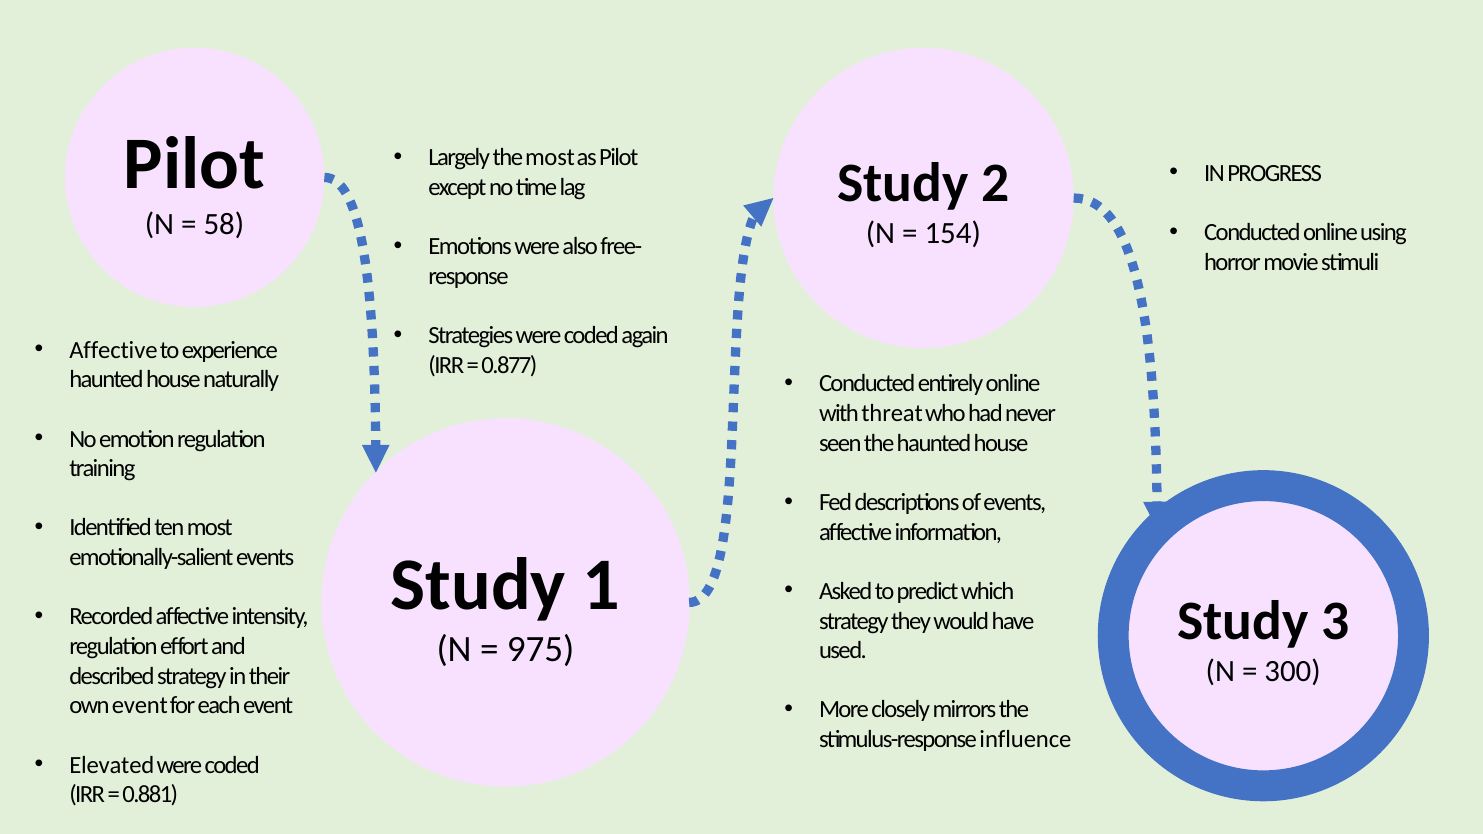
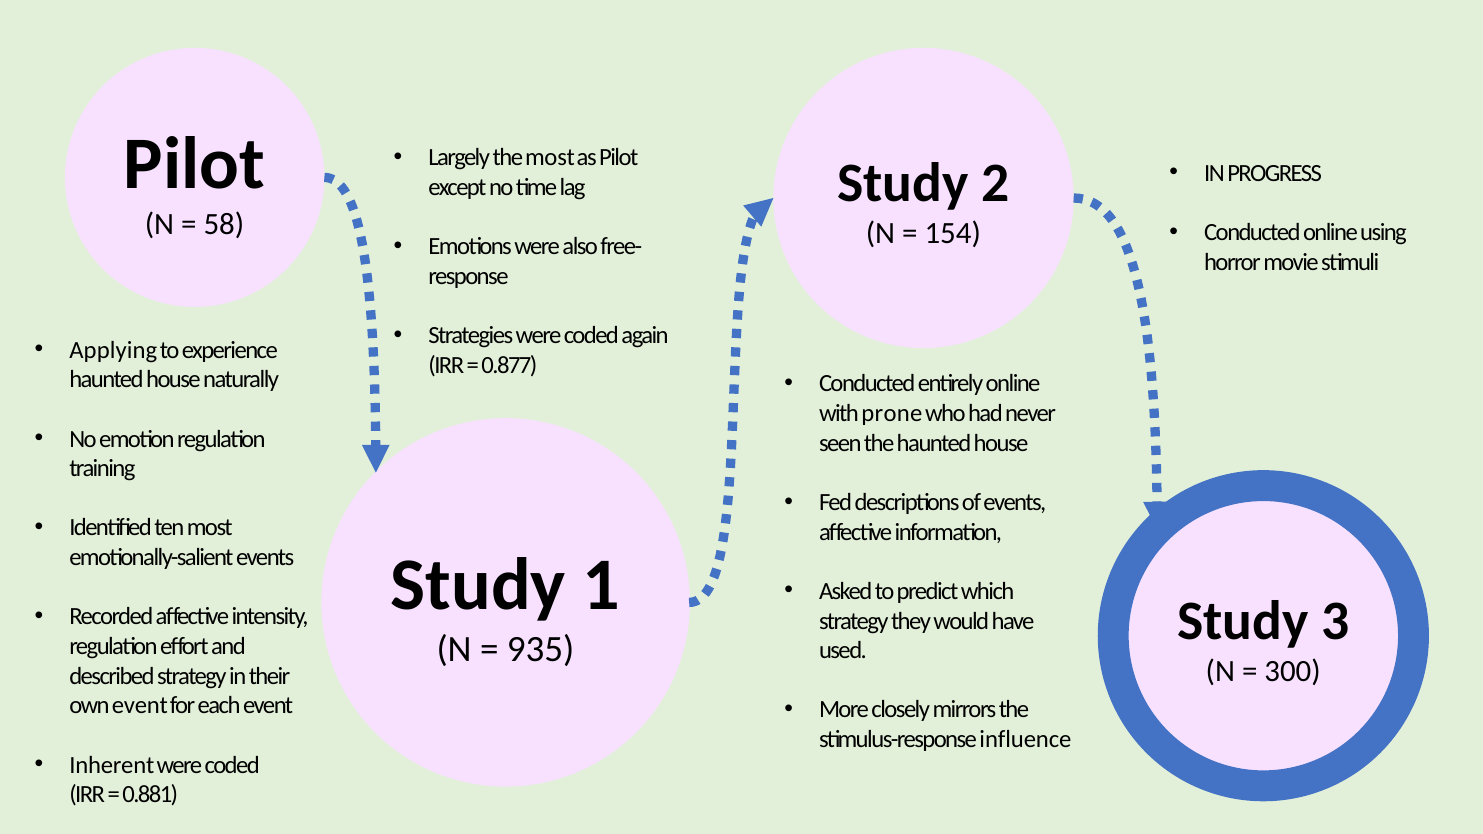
Affective: Affective -> Applying (113, 350)
threat: threat -> prone (892, 414)
975: 975 -> 935 (541, 650)
Elevated: Elevated -> Inherent (112, 765)
